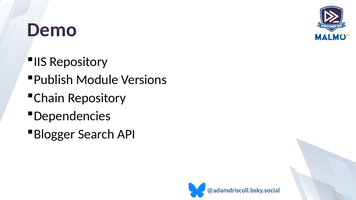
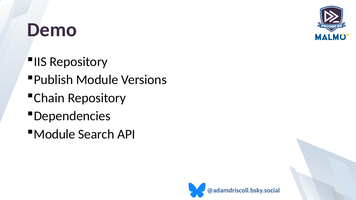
Blogger: Blogger -> Module (54, 134)
